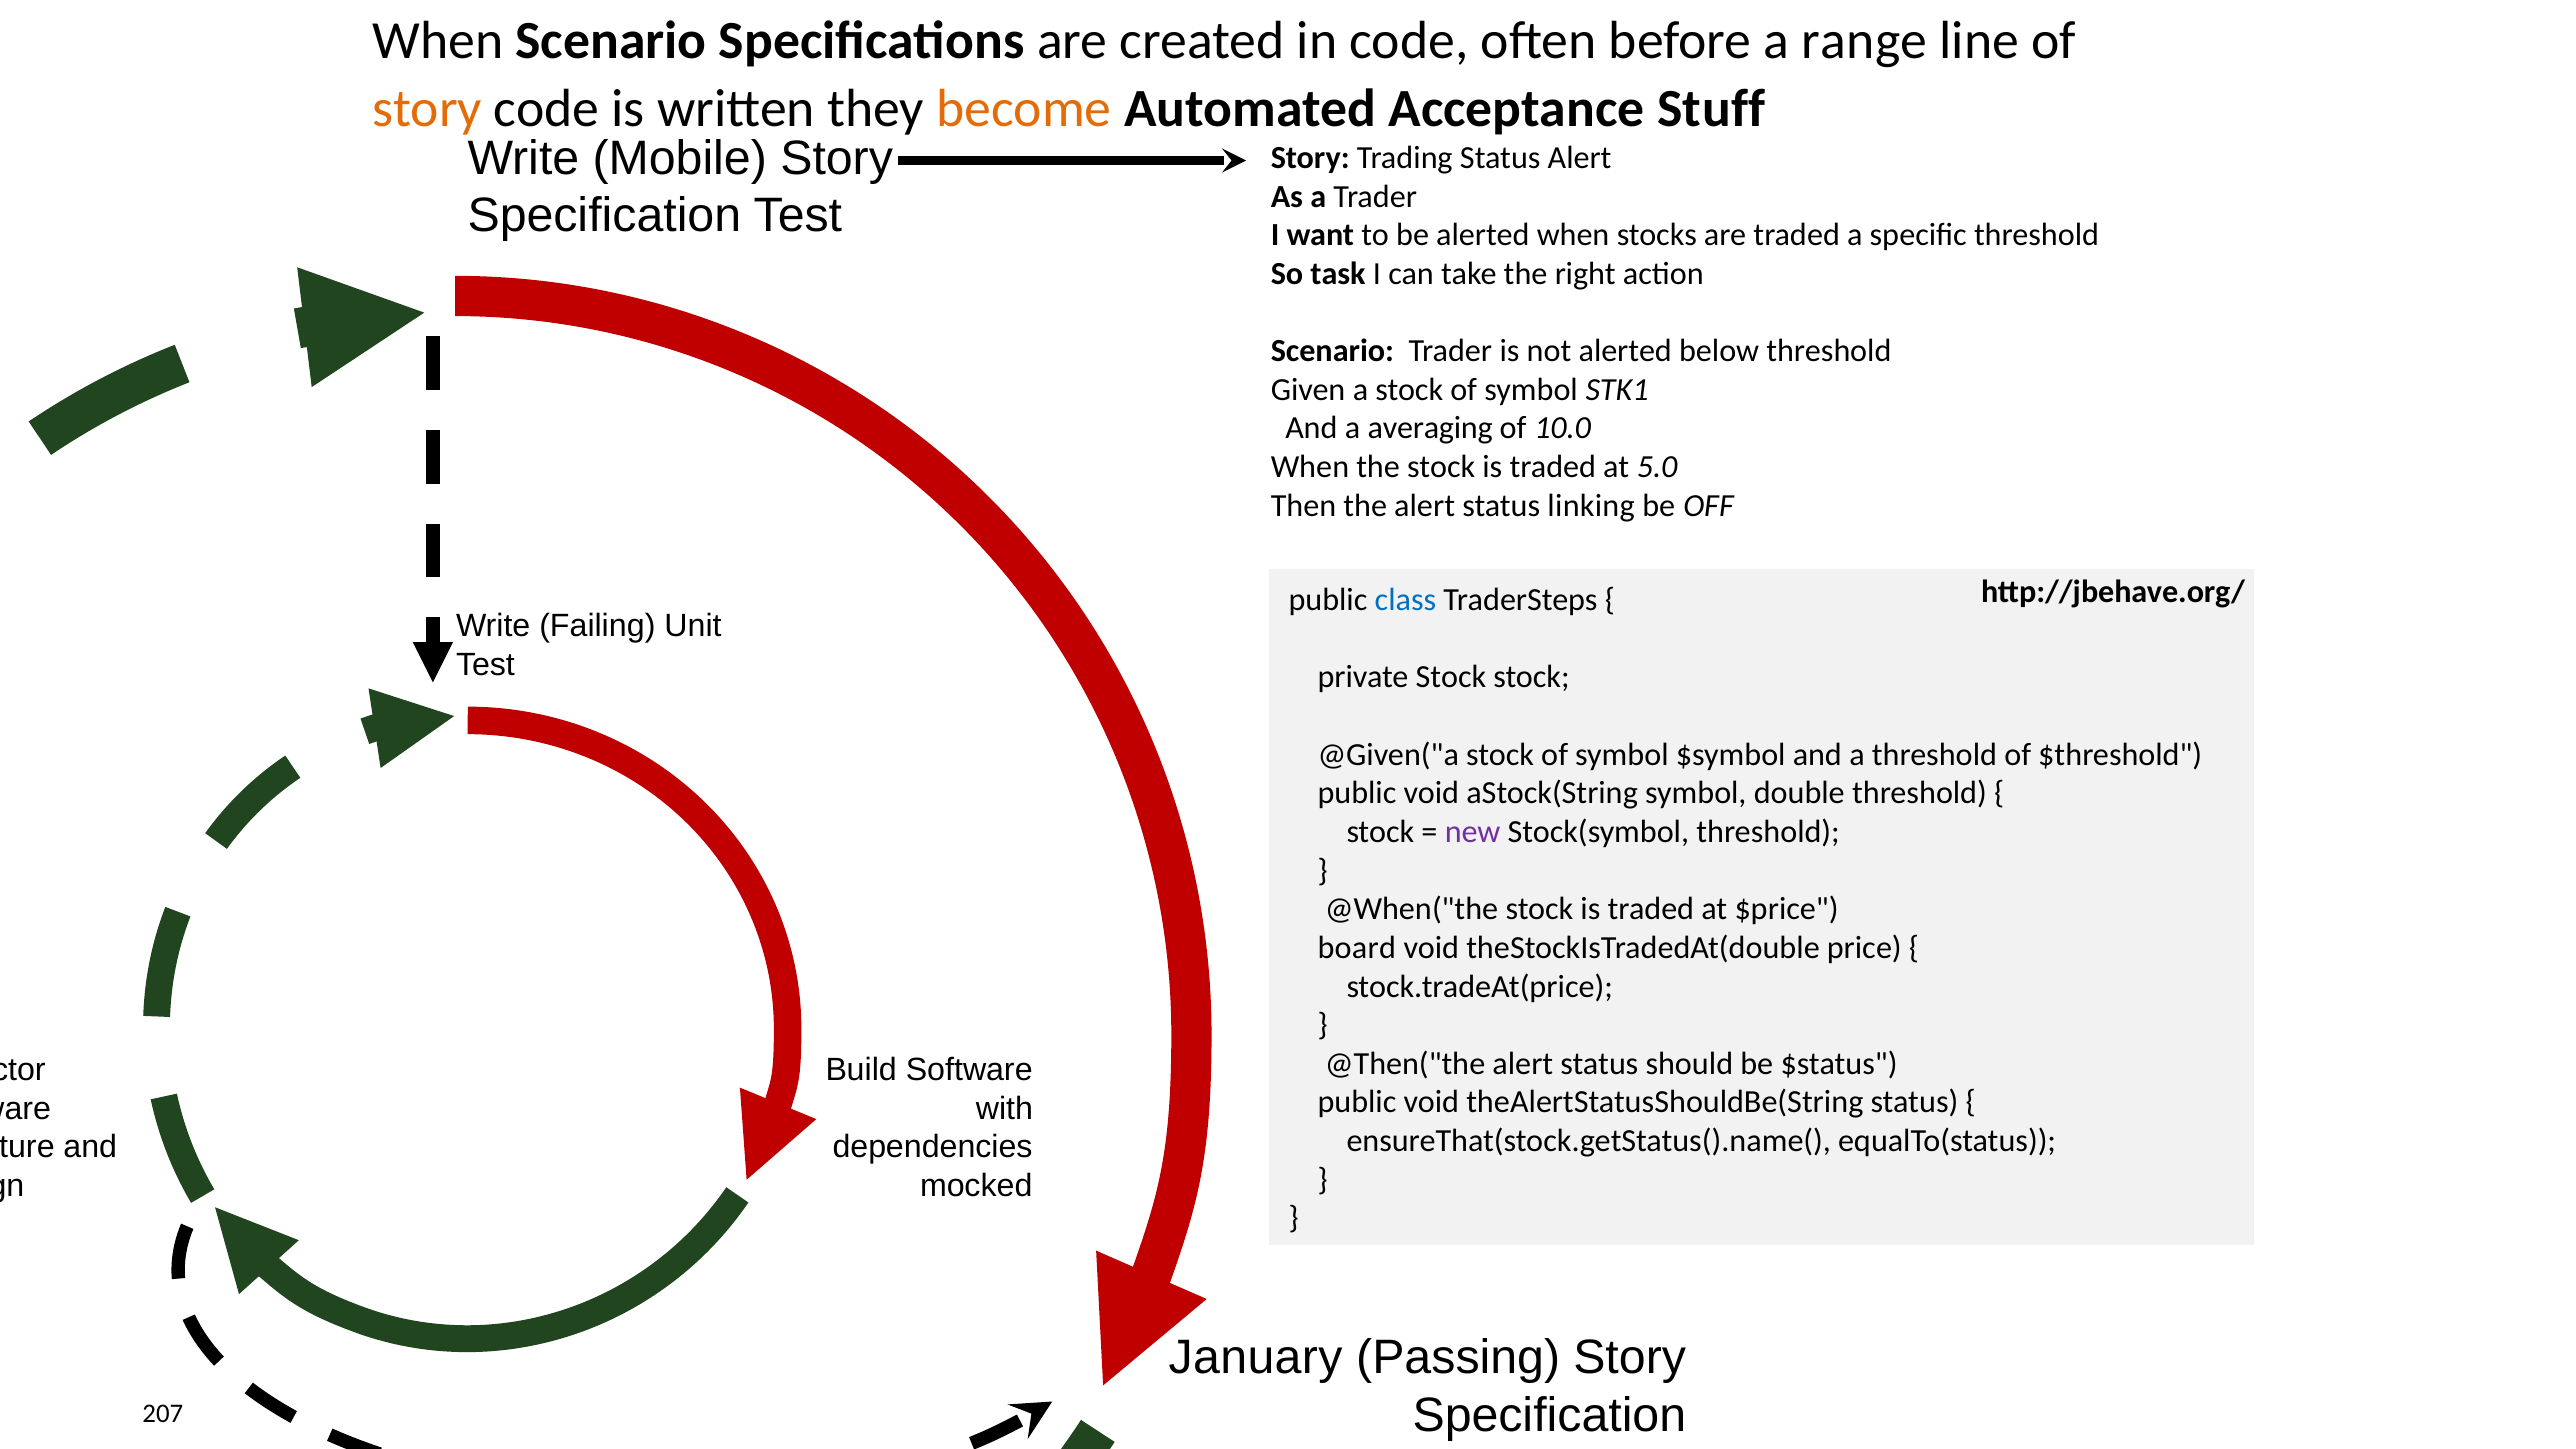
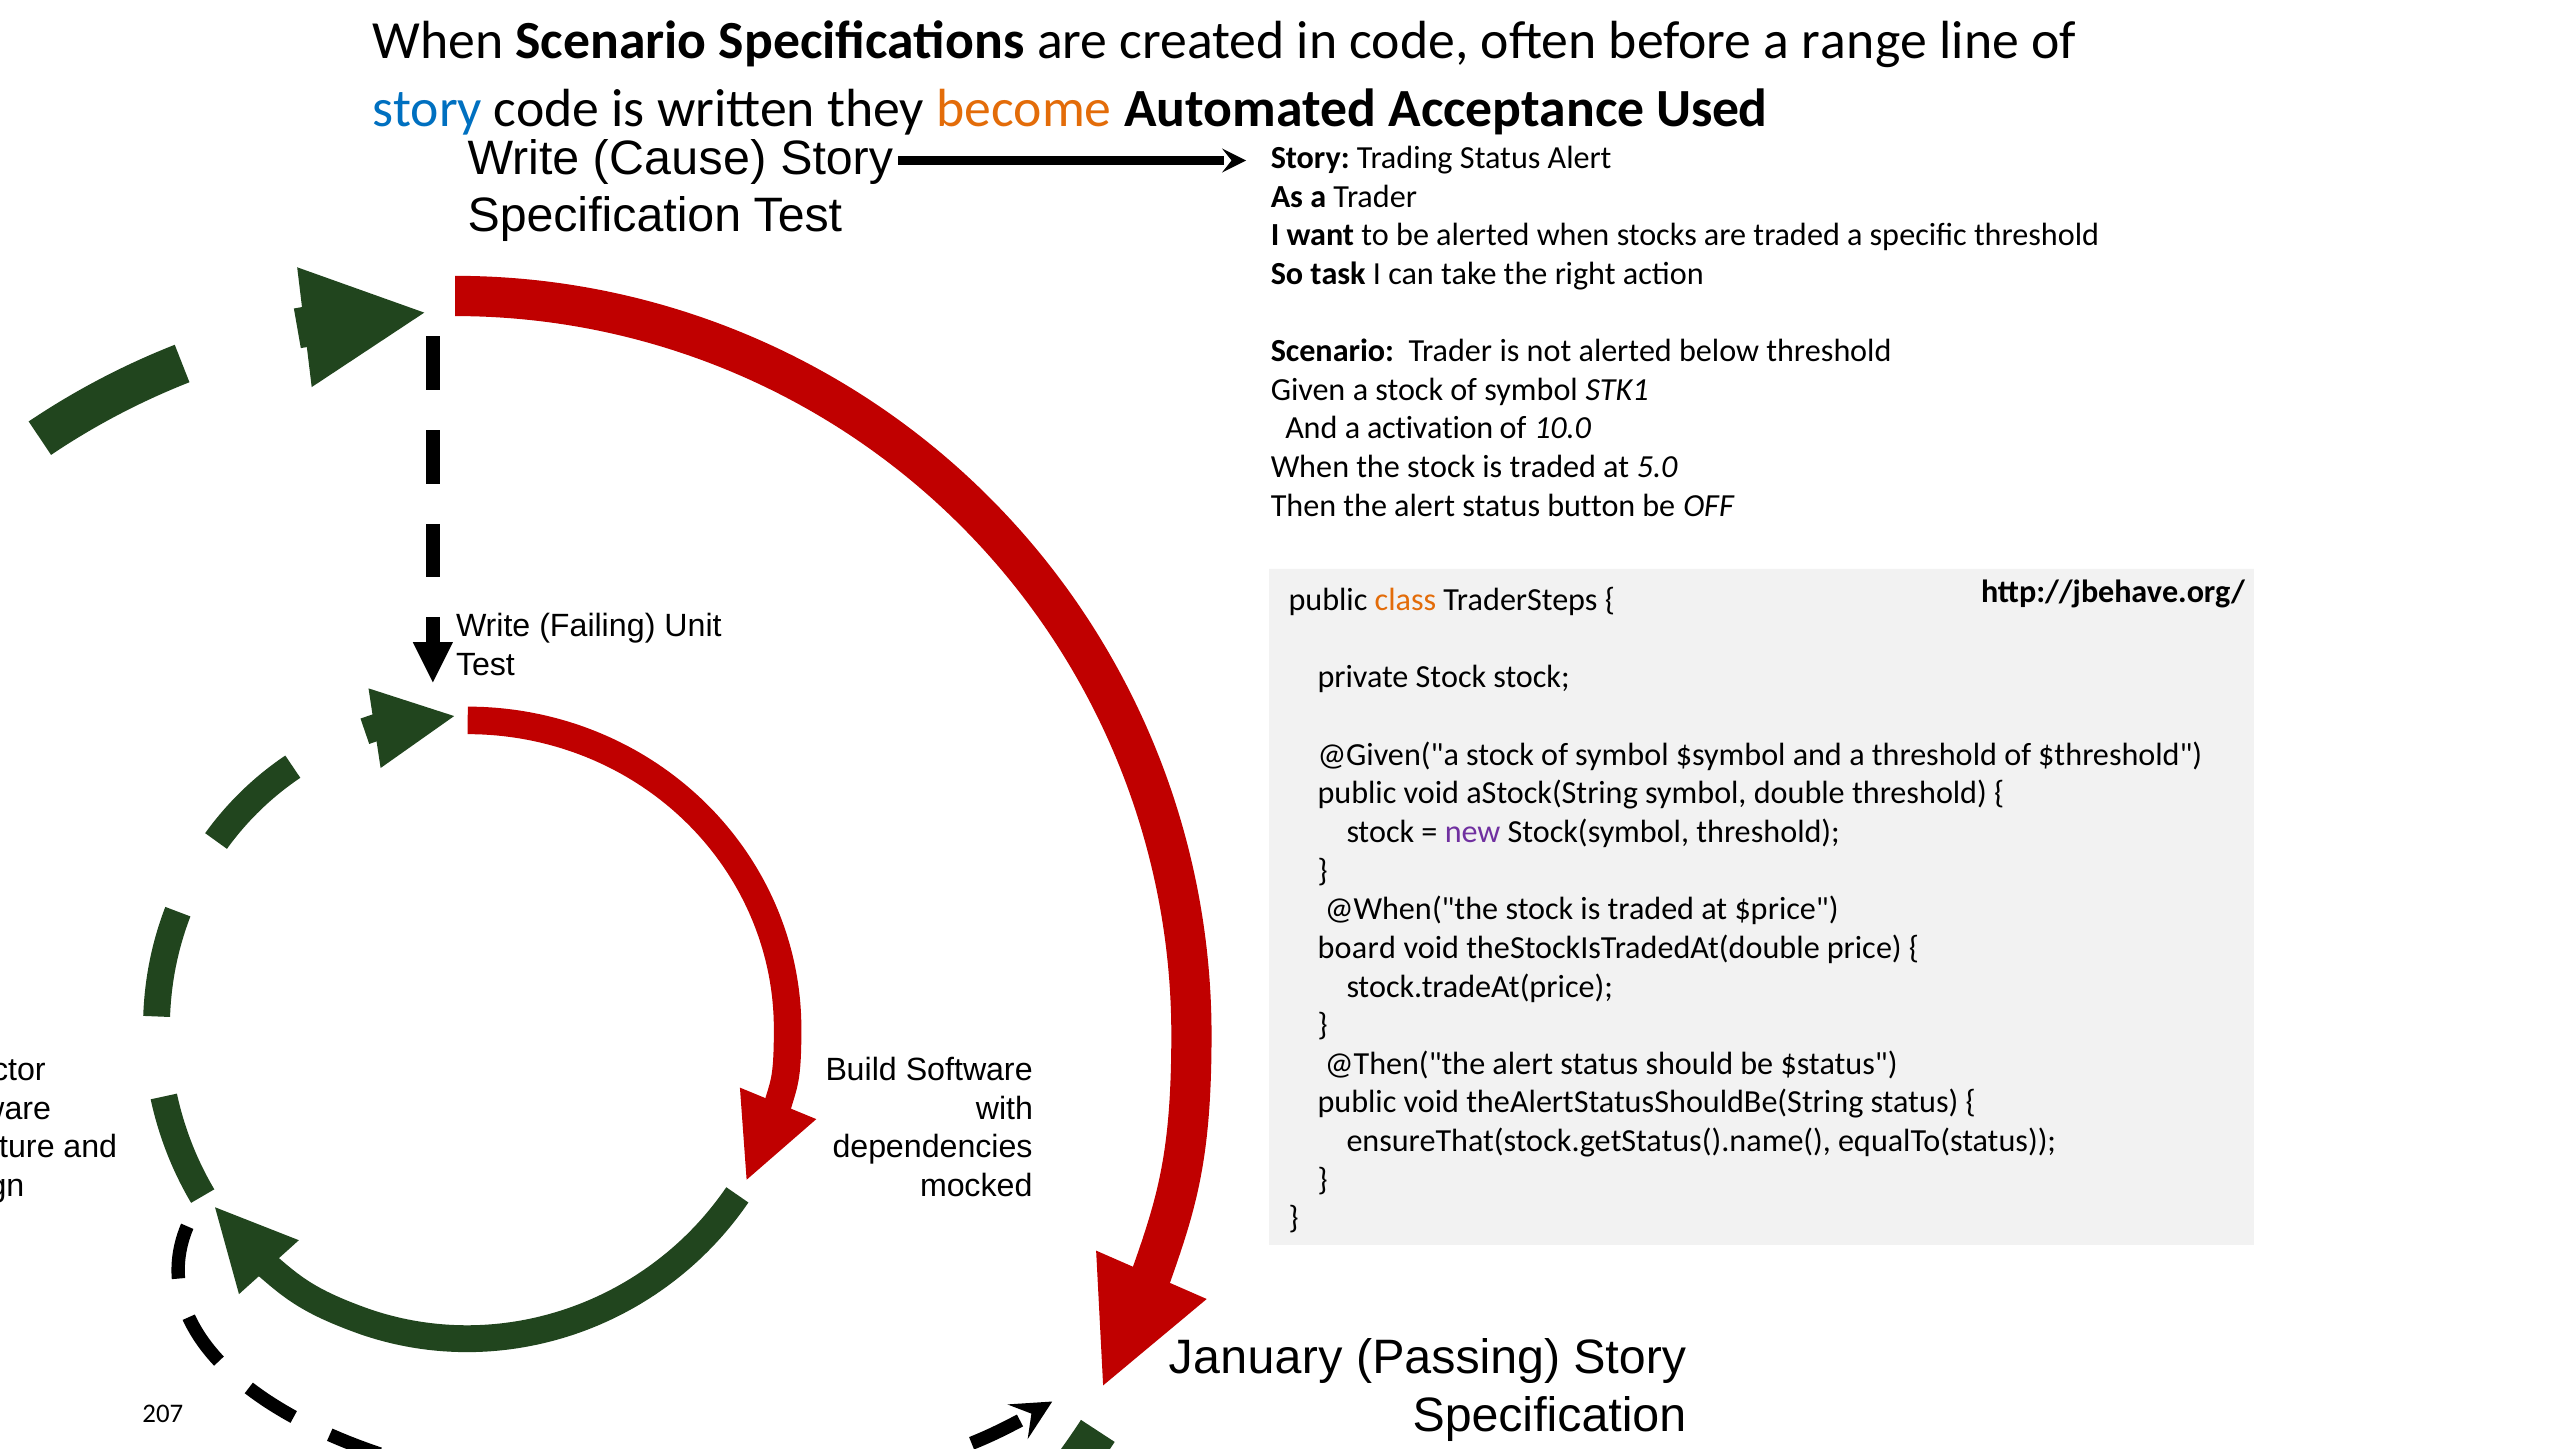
story colour: orange -> blue (427, 109)
Stuff: Stuff -> Used (1712, 109)
Mobile: Mobile -> Cause (680, 158)
averaging: averaging -> activation (1430, 428)
linking: linking -> button (1591, 506)
class colour: blue -> orange (1405, 600)
